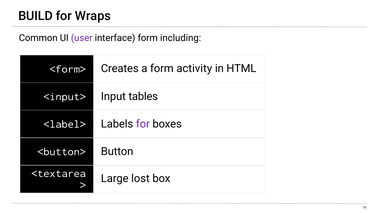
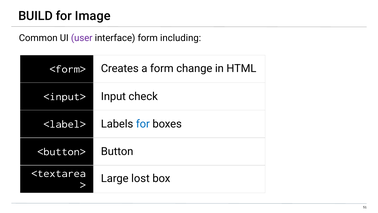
Wraps: Wraps -> Image (93, 16)
activity: activity -> change (194, 68)
tables: tables -> check (143, 96)
for colour: purple -> blue (143, 124)
